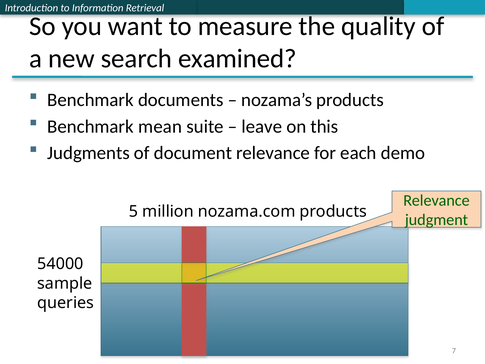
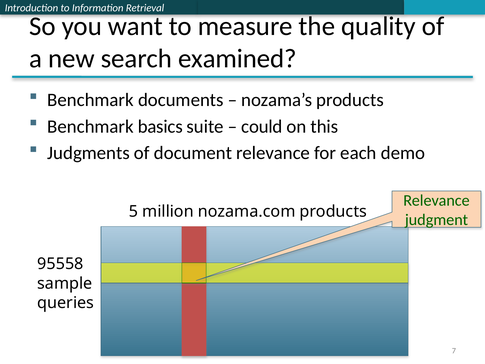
mean: mean -> basics (160, 126)
leave: leave -> could (262, 126)
54000: 54000 -> 95558 (60, 264)
